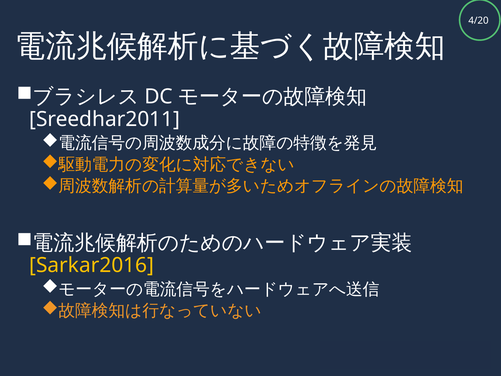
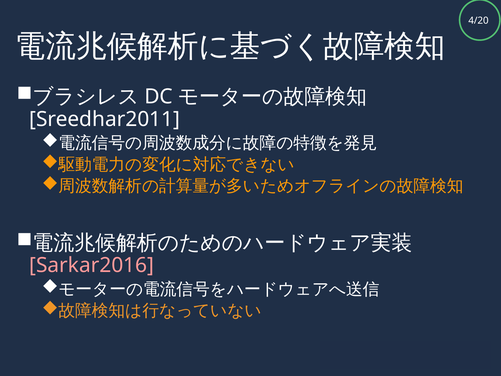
Sarkar2016 colour: yellow -> pink (92, 265)
